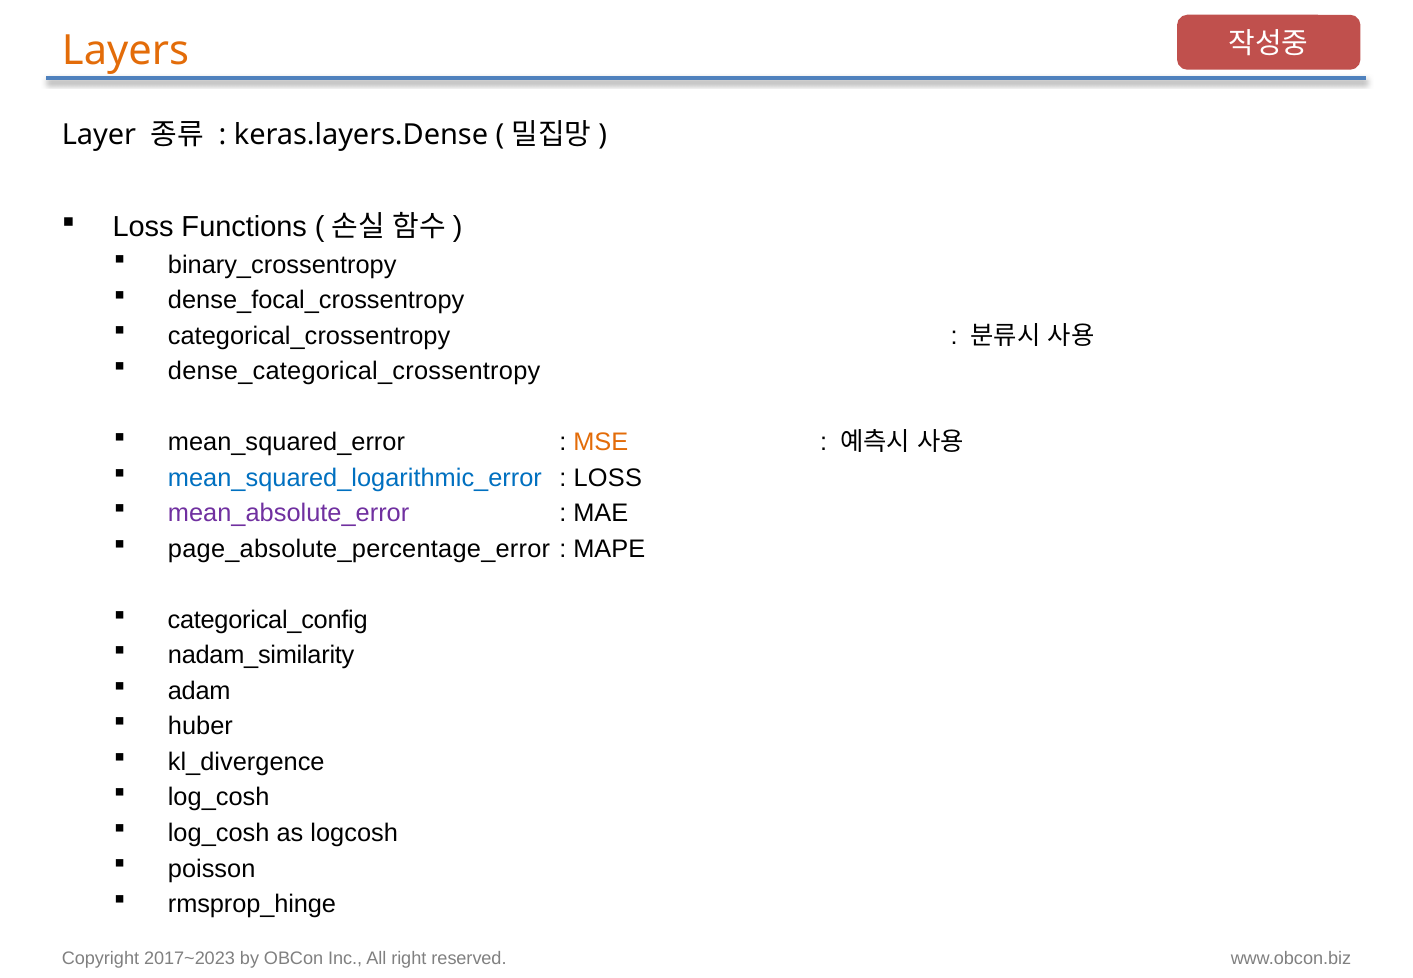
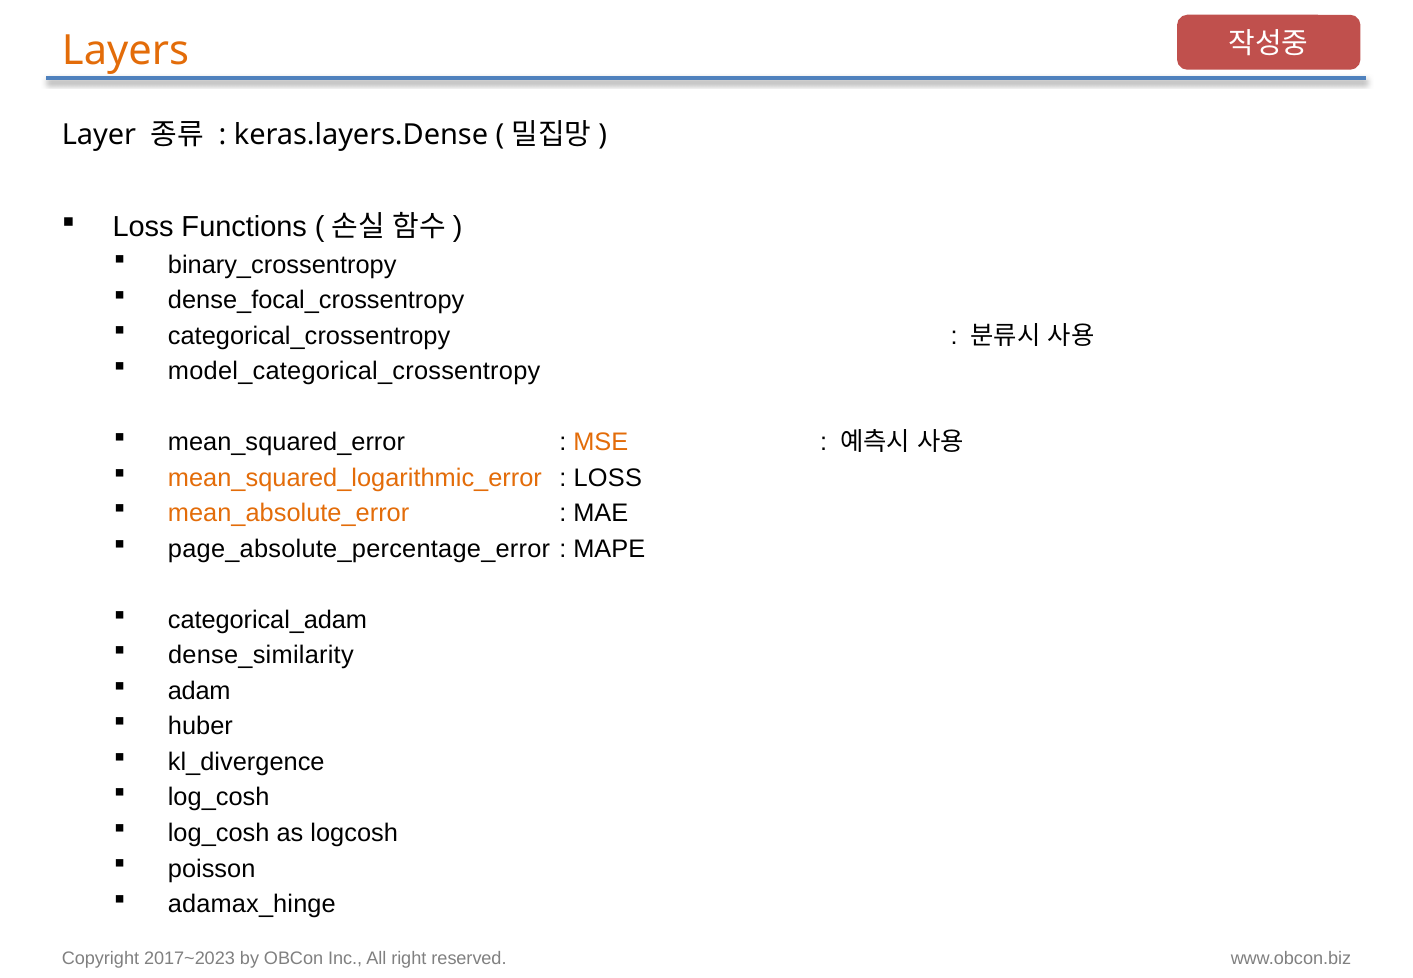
dense_categorical_crossentropy: dense_categorical_crossentropy -> model_categorical_crossentropy (354, 371)
mean_squared_logarithmic_error colour: blue -> orange (355, 478)
mean_absolute_error colour: purple -> orange (289, 513)
categorical_config: categorical_config -> categorical_adam (268, 620)
nadam_similarity: nadam_similarity -> dense_similarity (261, 656)
rmsprop_hinge: rmsprop_hinge -> adamax_hinge (252, 904)
